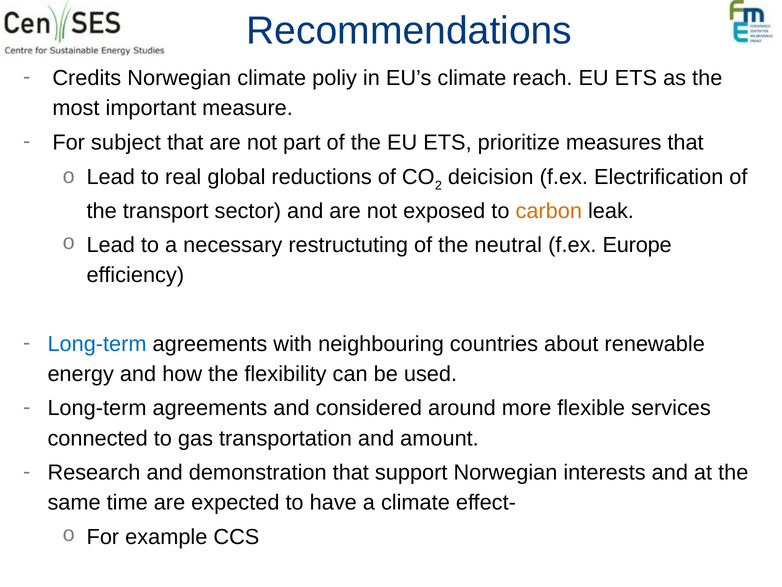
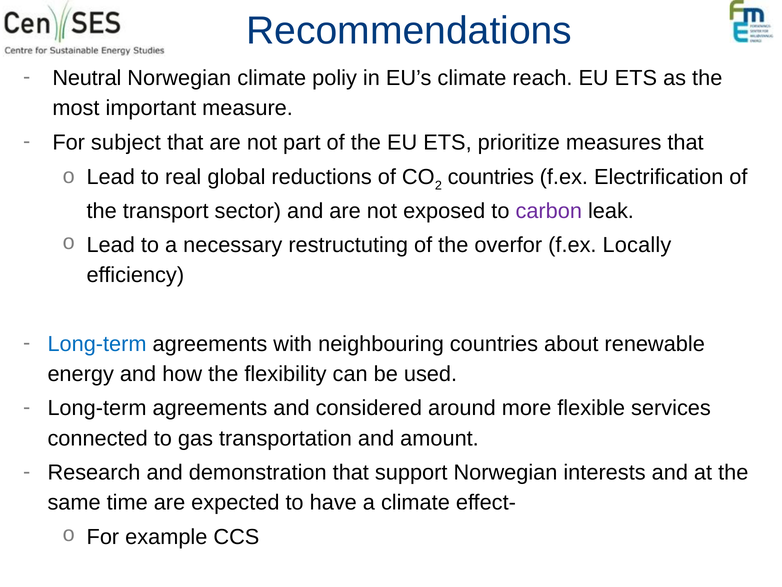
Credits: Credits -> Neutral (87, 78)
deicision: deicision -> countries (491, 177)
carbon colour: orange -> purple (549, 211)
neutral: neutral -> overfor (508, 245)
Europe: Europe -> Locally (637, 245)
